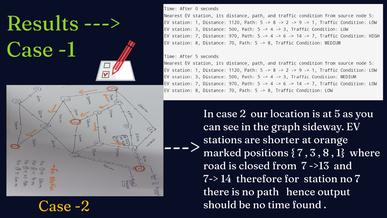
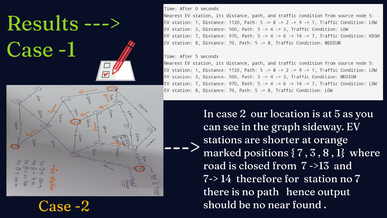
time: time -> near (279, 205)
